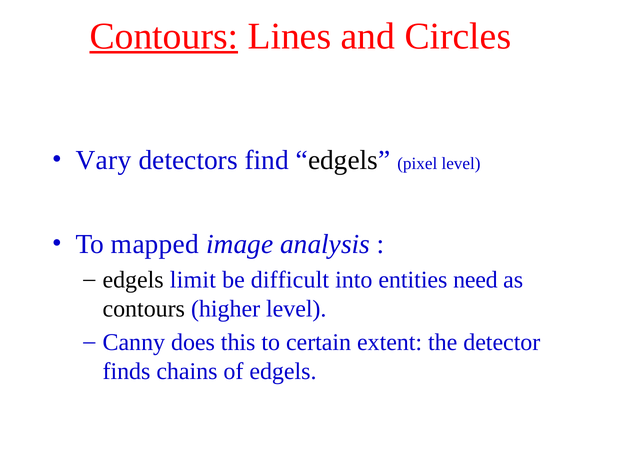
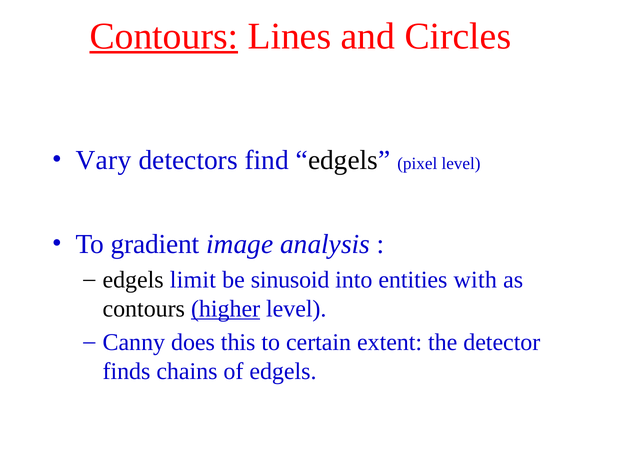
mapped: mapped -> gradient (155, 244)
difficult: difficult -> sinusoid (290, 280)
need: need -> with (475, 280)
higher underline: none -> present (226, 309)
